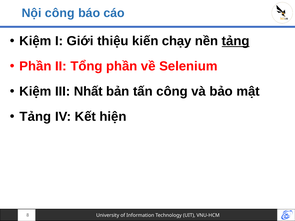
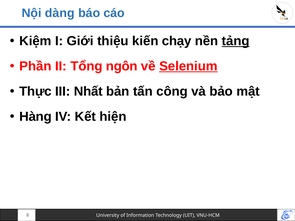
Nội công: công -> dàng (60, 13)
Tổng phần: phần -> ngôn (122, 66)
Selenium underline: none -> present (188, 66)
Kiệm: Kiệm -> Thực (35, 92)
Tảng: Tảng -> Hàng (35, 117)
